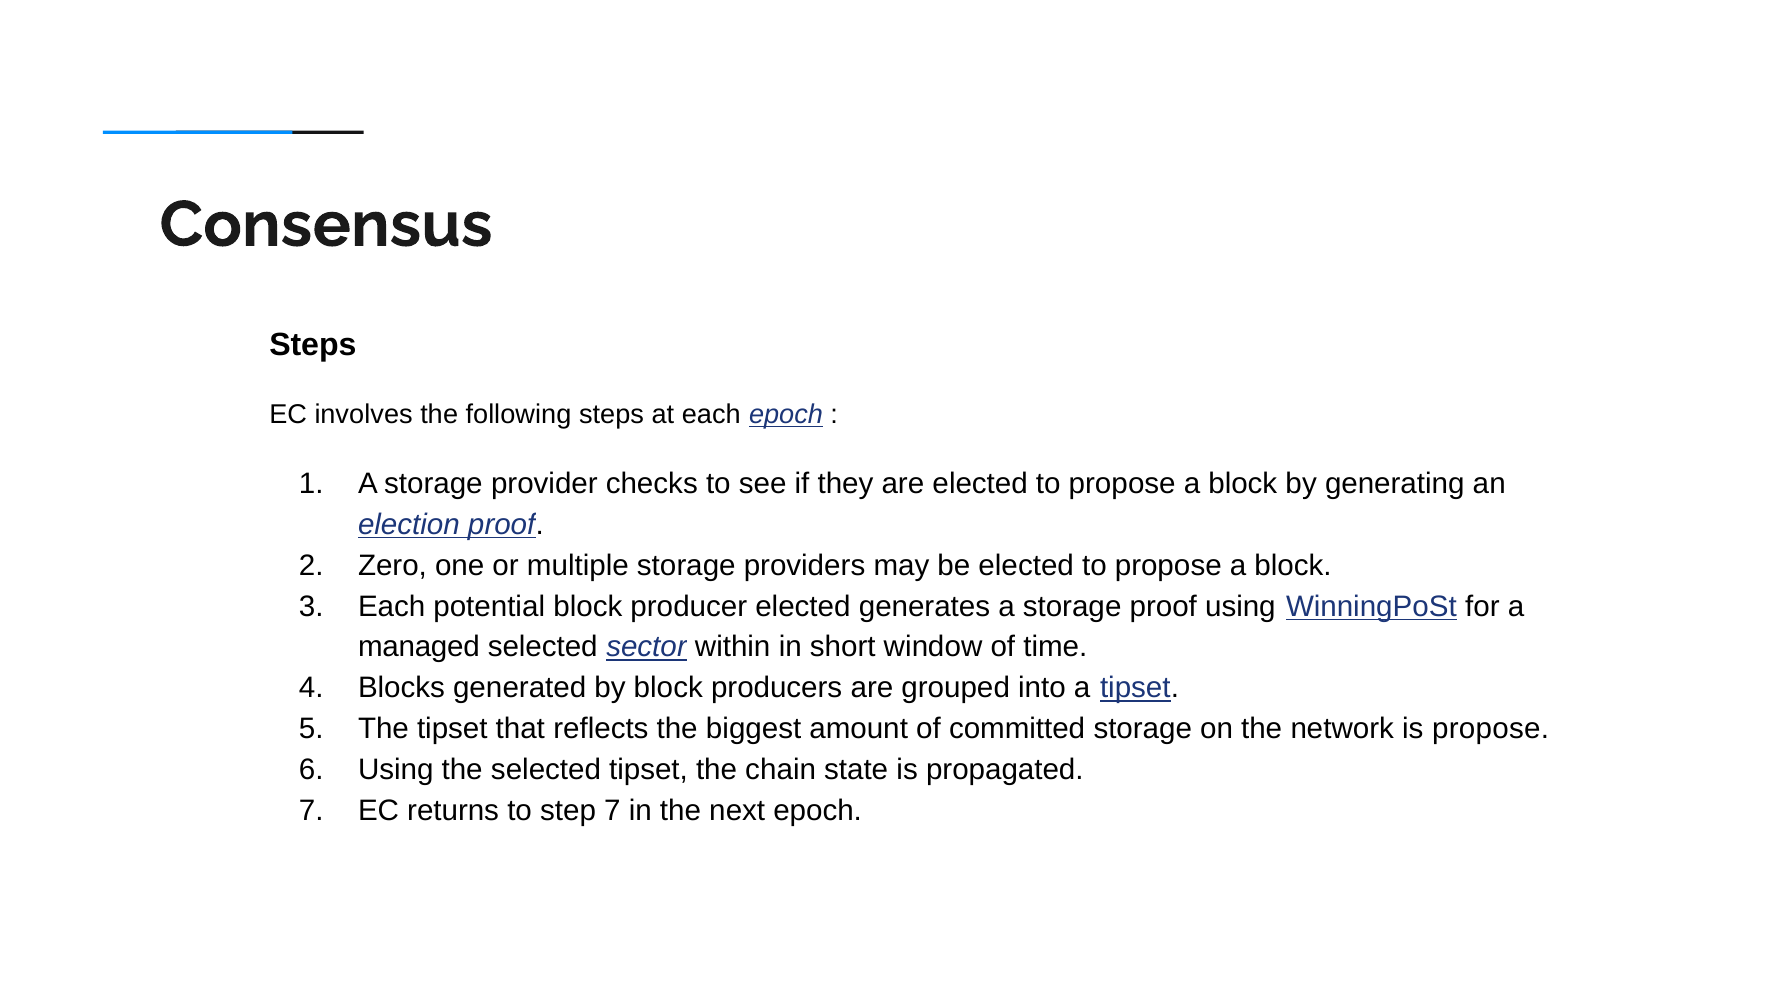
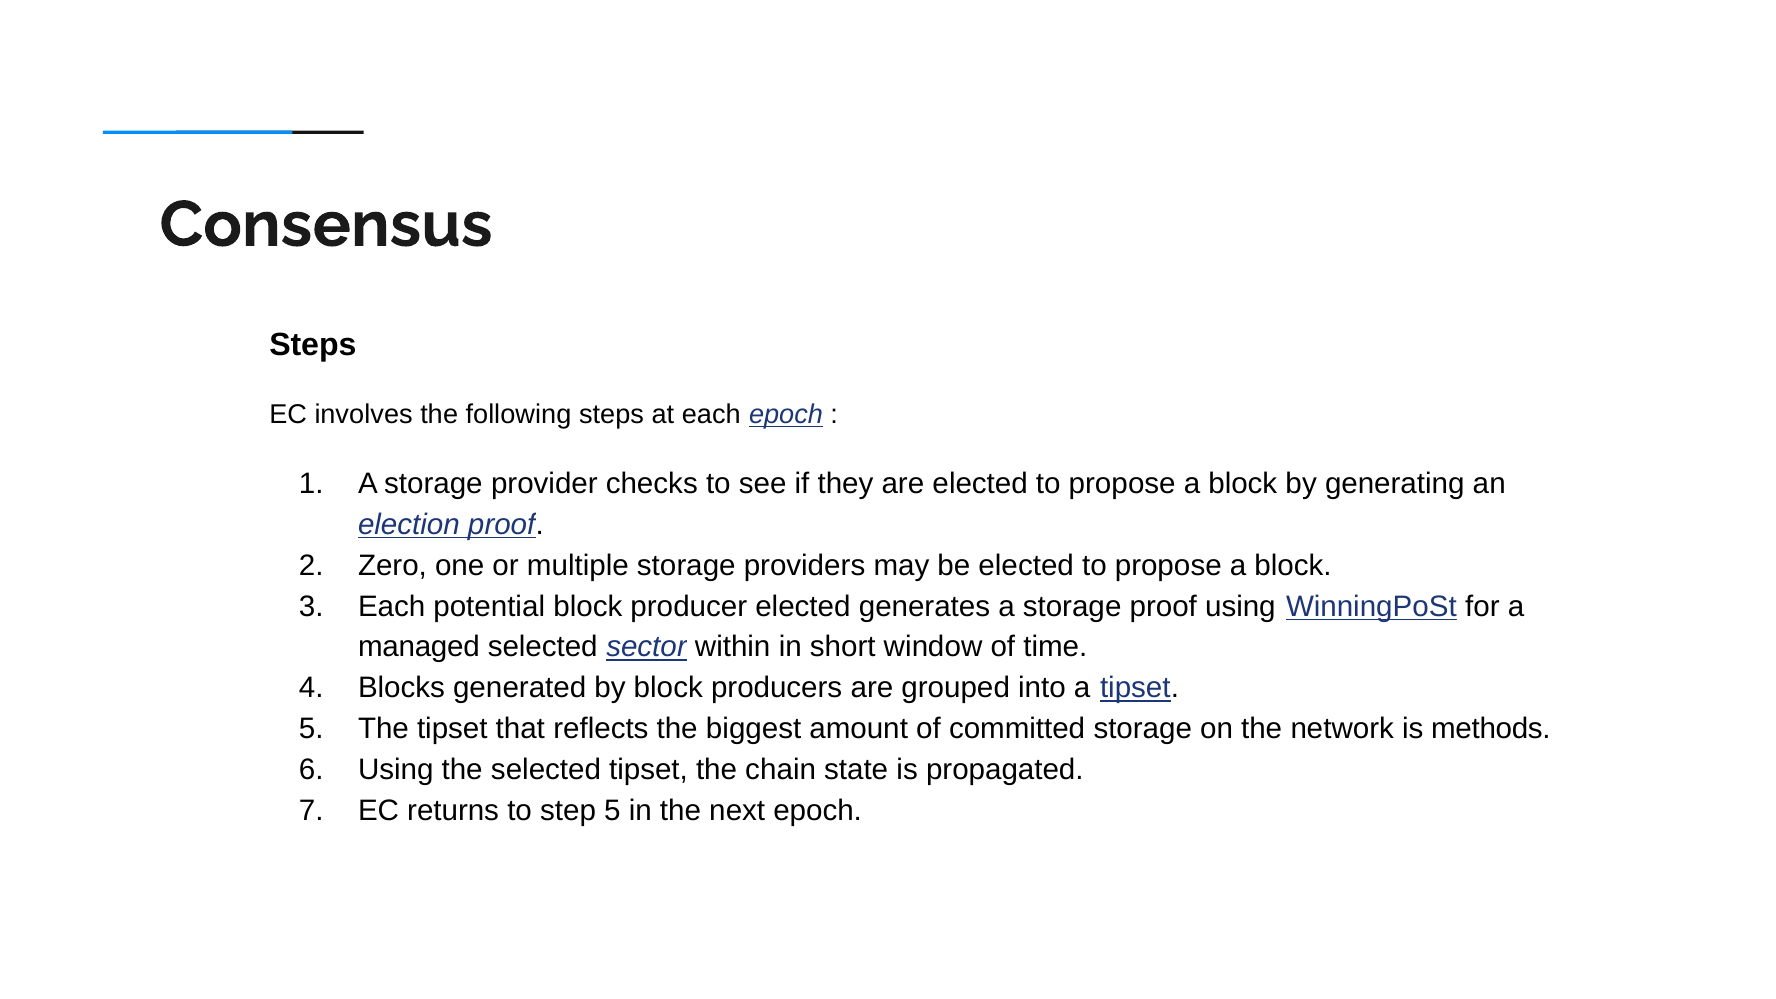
is propose: propose -> methods (1491, 729)
step 7: 7 -> 5 (612, 810)
